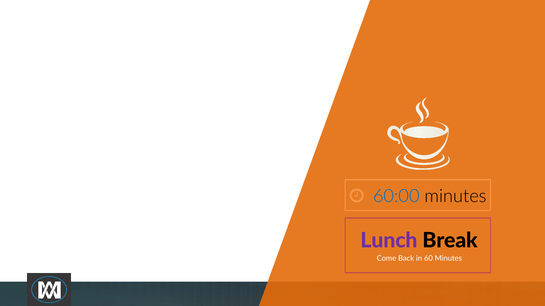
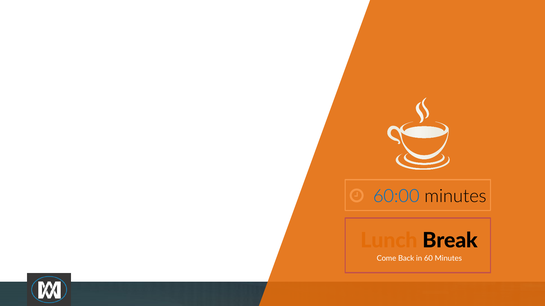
Lunch colour: purple -> orange (389, 241)
